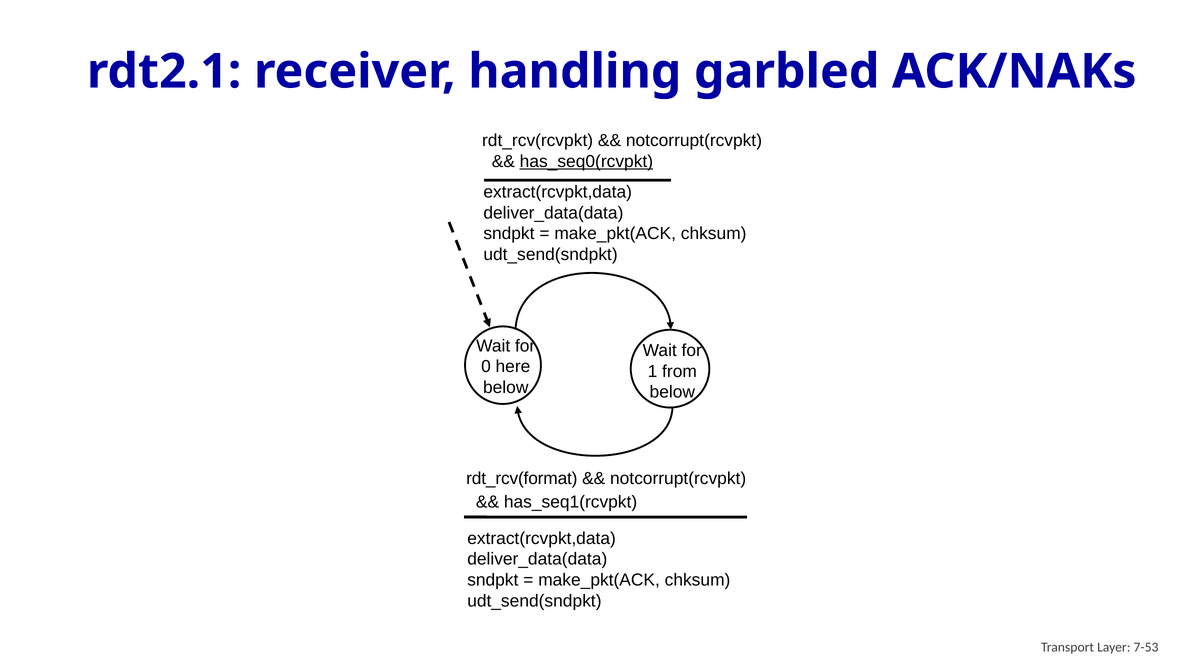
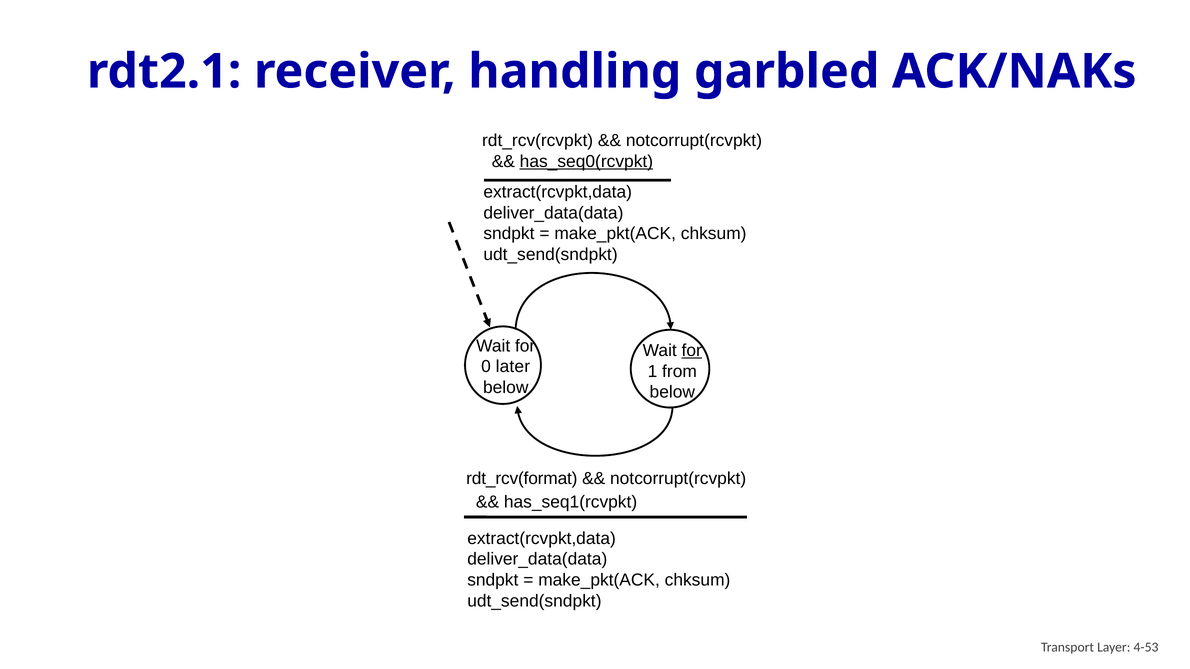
for underline: none -> present (692, 351)
here: here -> later (513, 367)
7-53: 7-53 -> 4-53 (1146, 648)
